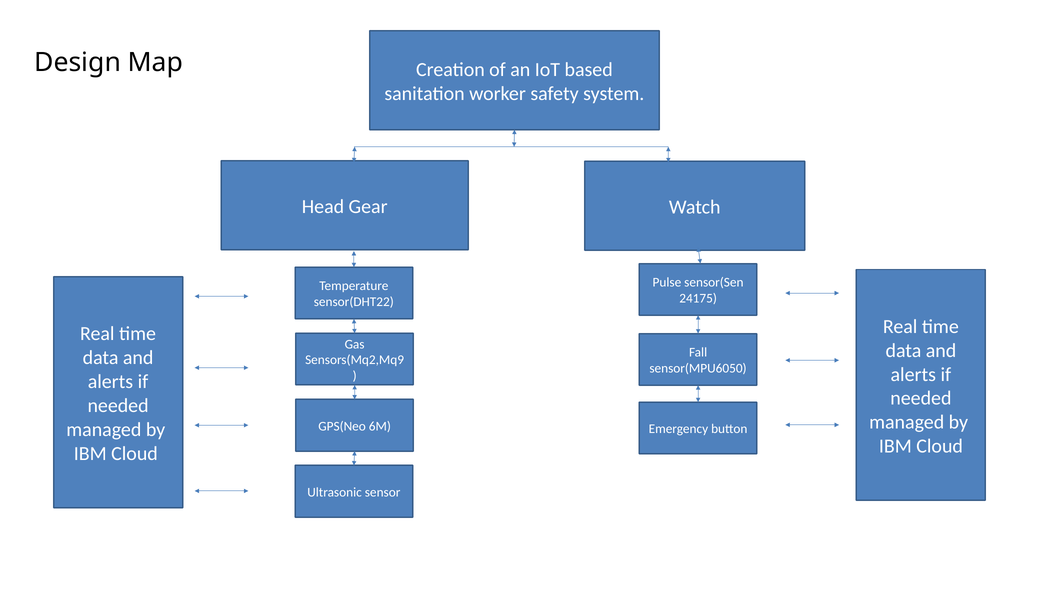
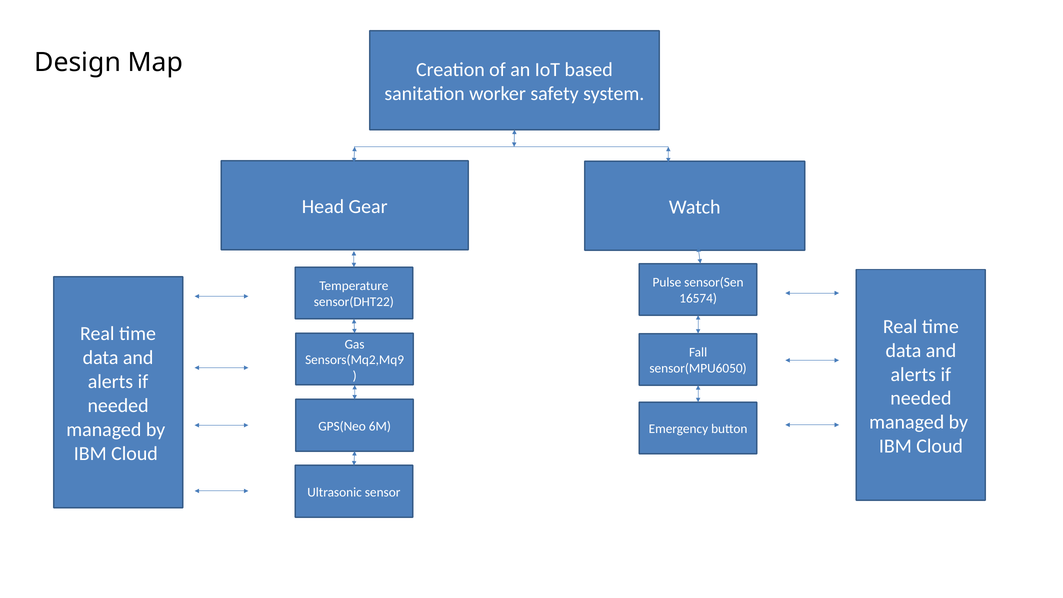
24175: 24175 -> 16574 (698, 298)
